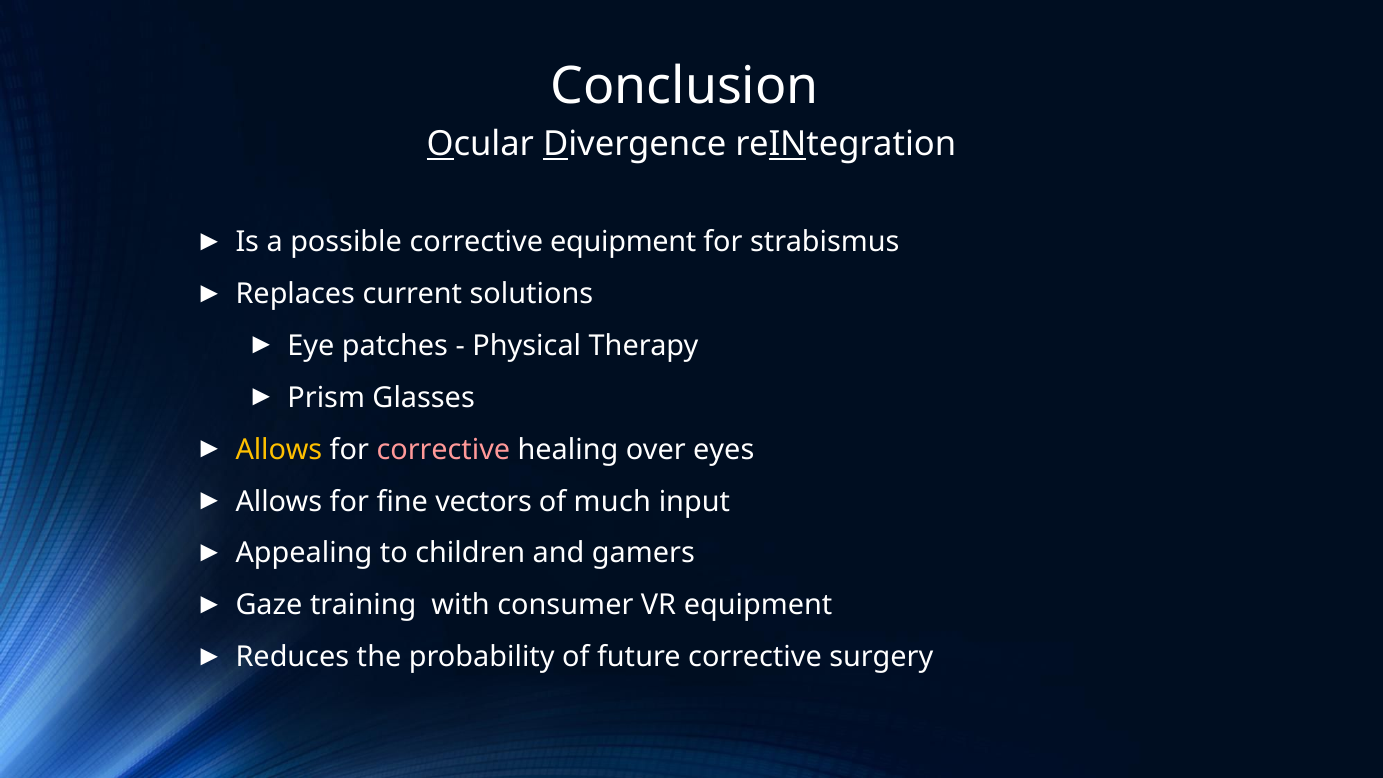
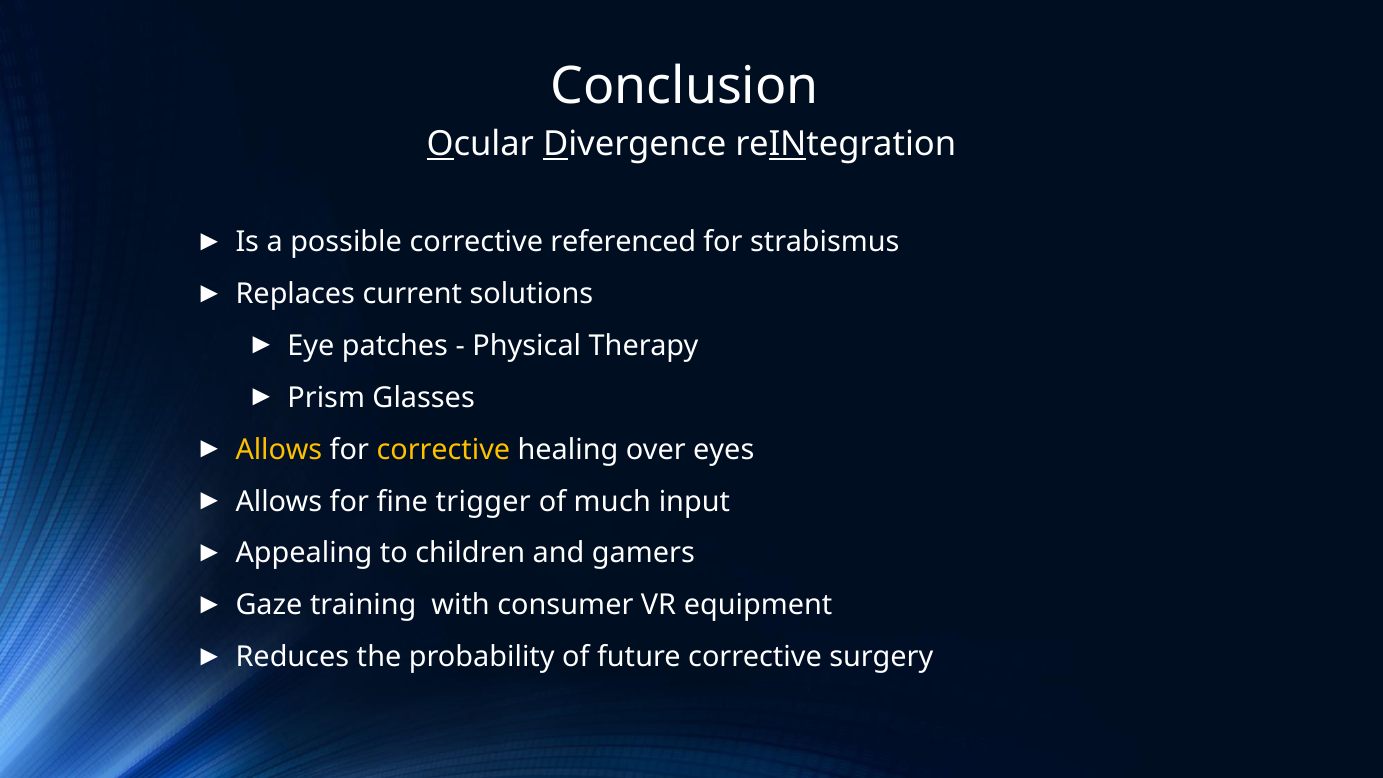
corrective equipment: equipment -> referenced (623, 242)
corrective colour: pink -> yellow (443, 450)
vectors: vectors -> trigger (483, 502)
